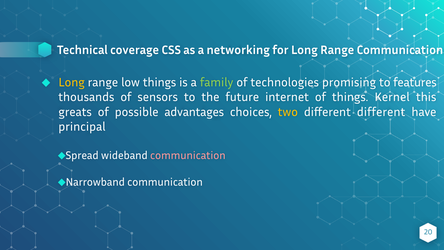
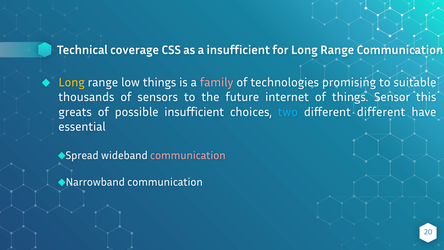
a networking: networking -> insufficient (238, 50)
family colour: light green -> pink (217, 82)
features: features -> suitable (415, 82)
Kernel: Kernel -> Sensor (392, 97)
possible advantages: advantages -> insufficient (194, 112)
two colour: yellow -> light blue (288, 112)
principal: principal -> essential (82, 127)
